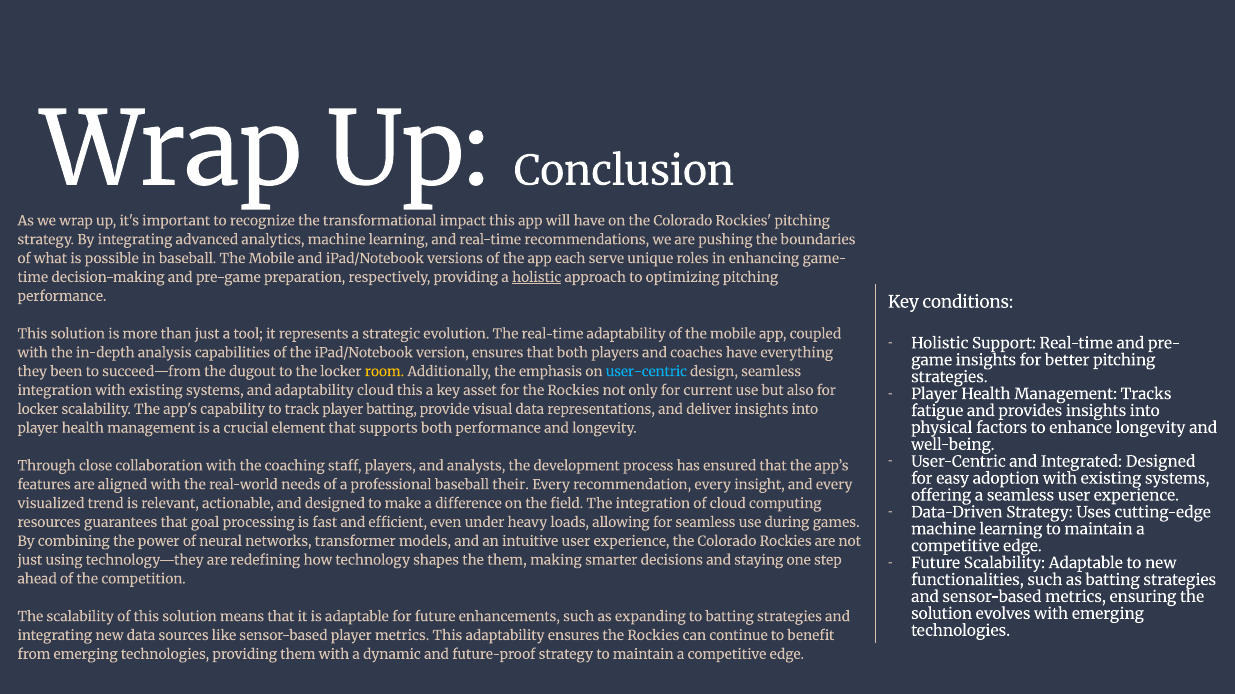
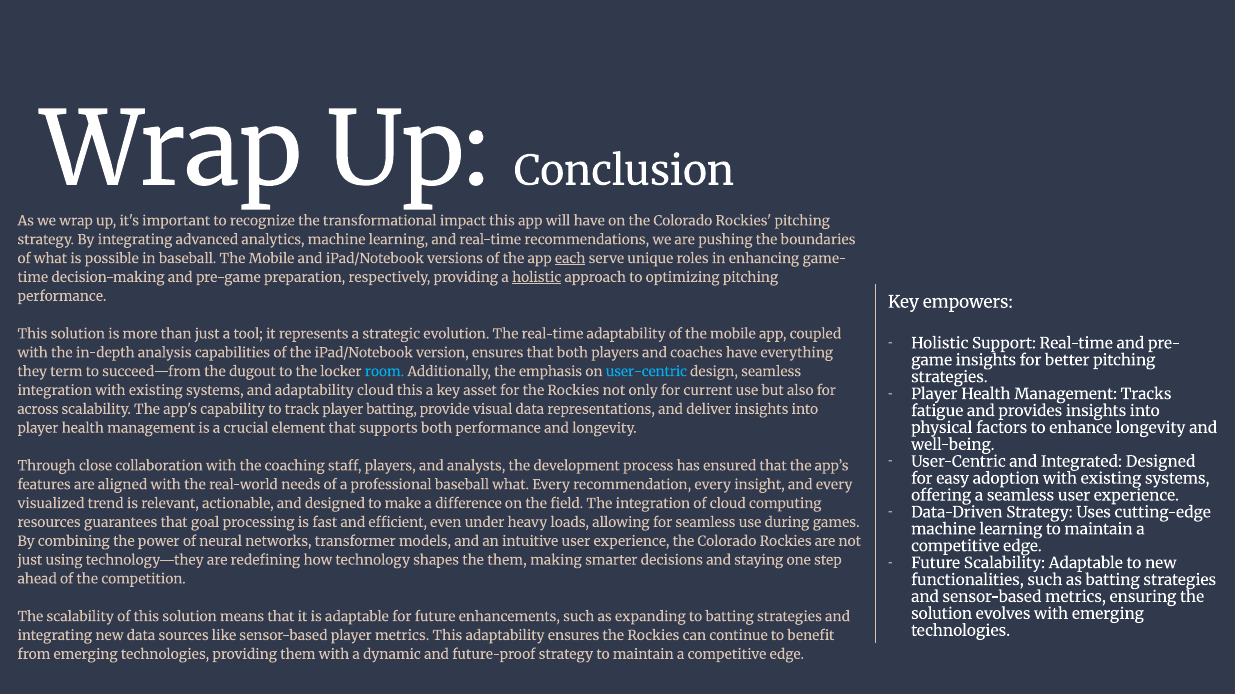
each underline: none -> present (570, 259)
conditions: conditions -> empowers (968, 302)
been: been -> term (66, 372)
room colour: yellow -> light blue (384, 372)
locker: locker -> across (38, 410)
baseball their: their -> what (511, 485)
